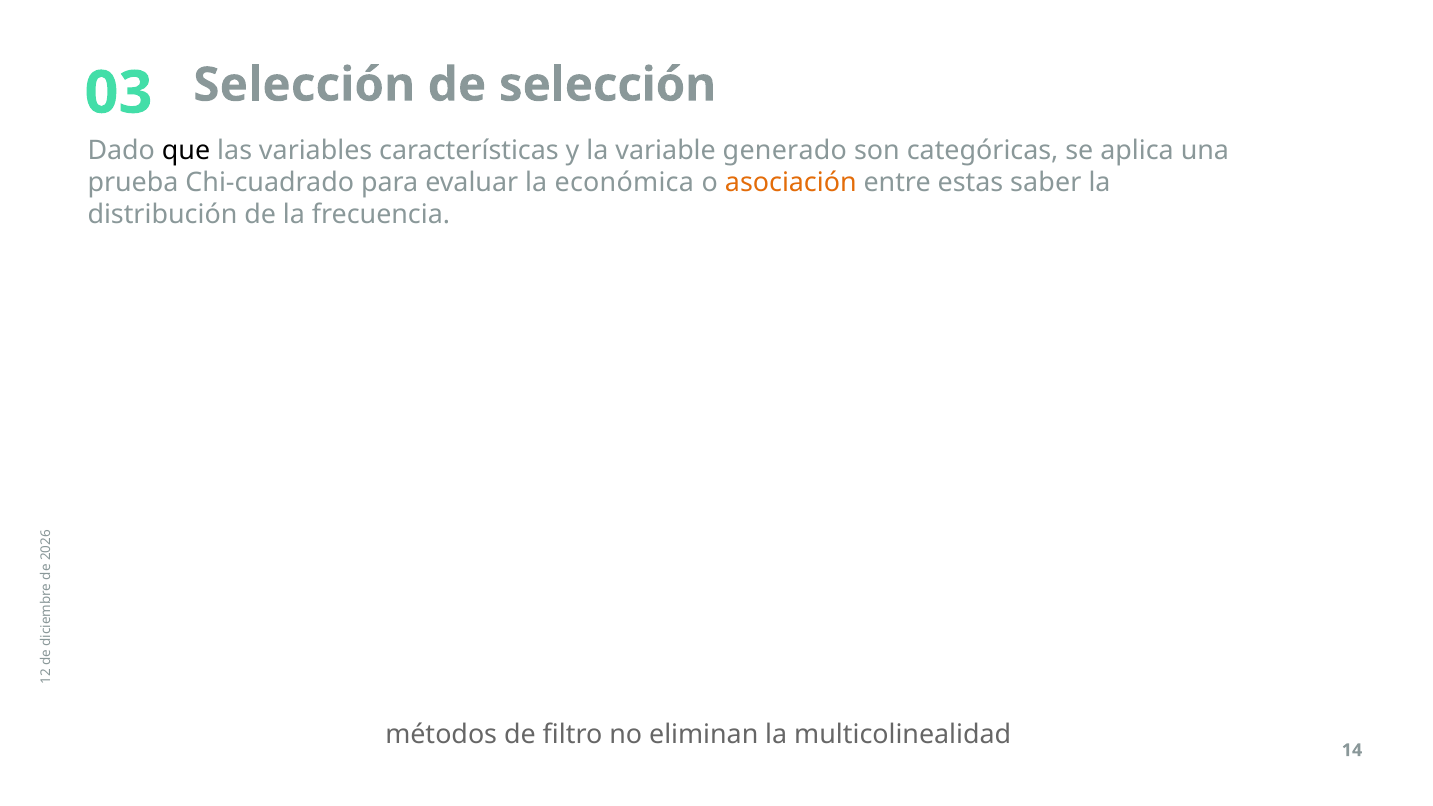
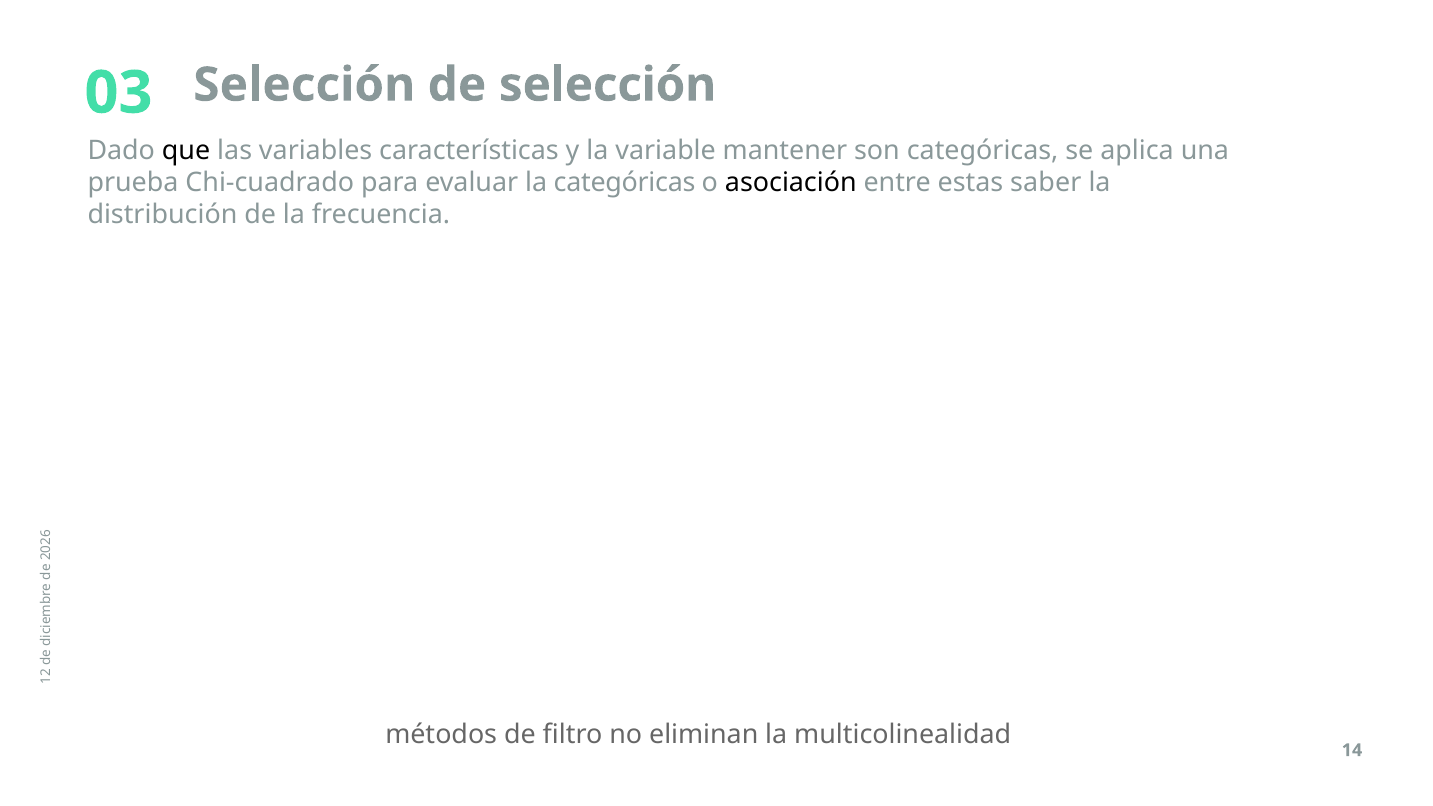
generado: generado -> mantener (785, 151)
la económica: económica -> categóricas (625, 183)
asociación colour: orange -> black (791, 183)
